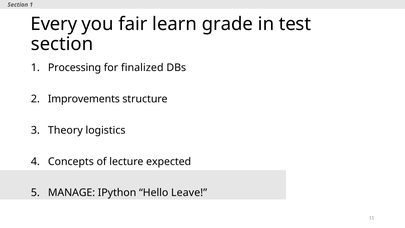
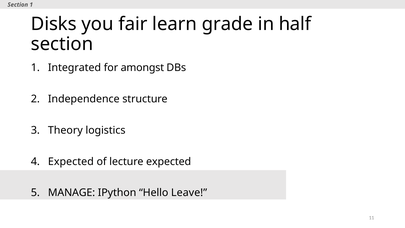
Every: Every -> Disks (54, 24)
test: test -> half (295, 24)
Processing: Processing -> Integrated (75, 68)
finalized: finalized -> amongst (142, 68)
Improvements: Improvements -> Independence (84, 99)
Concepts: Concepts -> Expected (71, 161)
